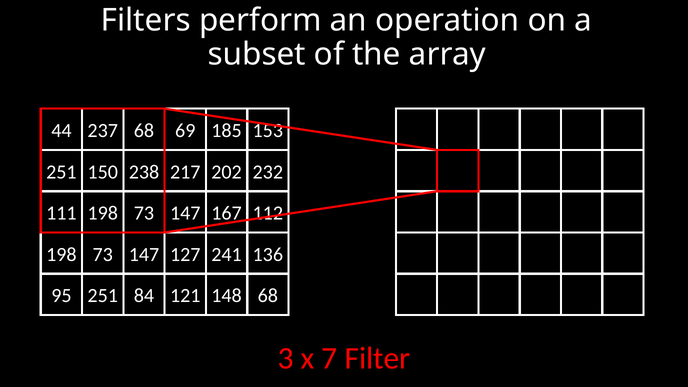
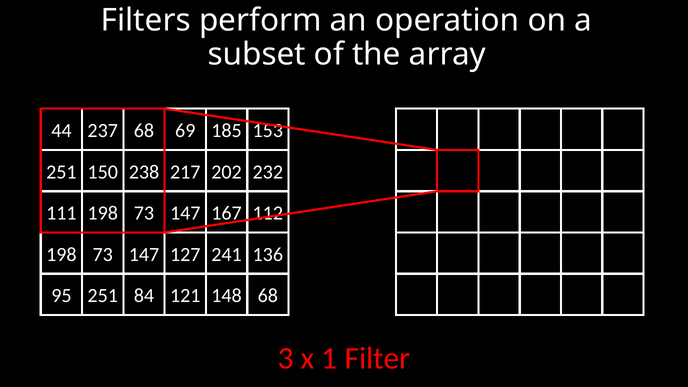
7: 7 -> 1 (329, 358)
